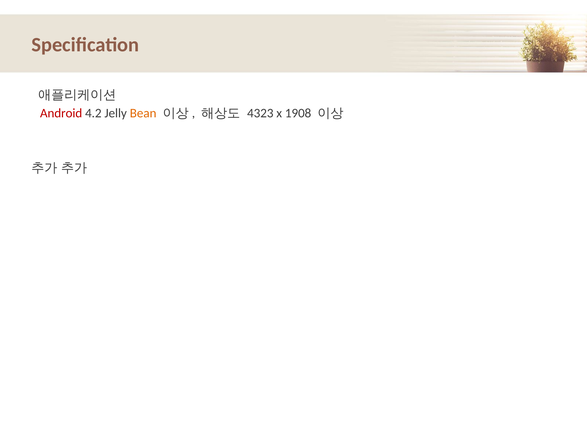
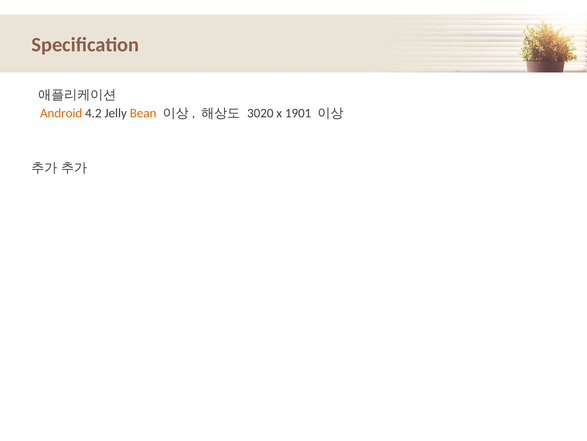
Android colour: red -> orange (61, 113)
4323: 4323 -> 3020 (260, 113)
1908: 1908 -> 1901 (298, 113)
